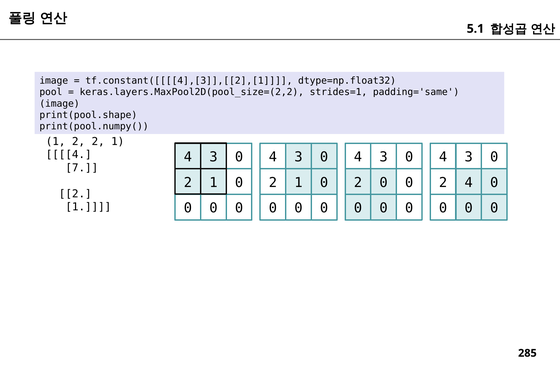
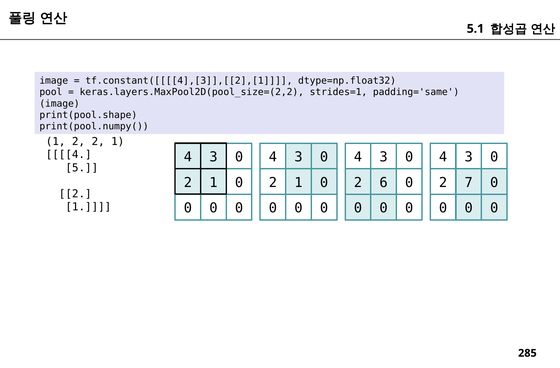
7: 7 -> 5 (82, 168)
2 0: 0 -> 6 (384, 182)
2 4: 4 -> 7 (469, 182)
